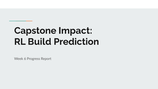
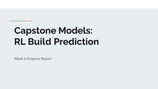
Impact: Impact -> Models (75, 31)
